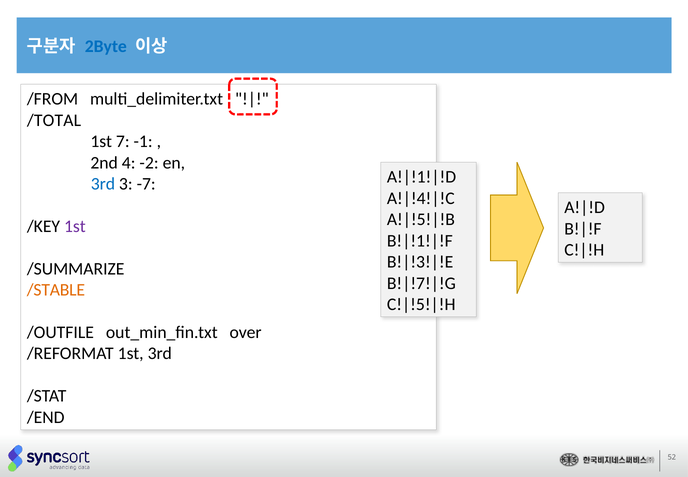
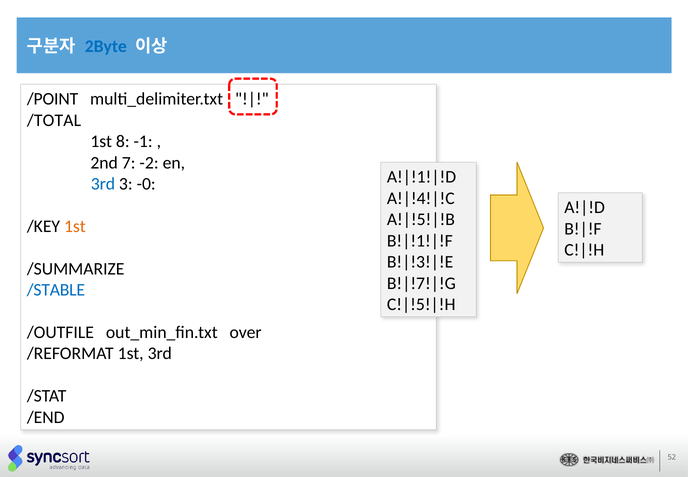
/FROM: /FROM -> /POINT (53, 99)
7: 7 -> 8 (123, 141)
4: 4 -> 7 (129, 163)
-7: -7 -> -0 (146, 184)
1st colour: purple -> orange (75, 226)
/STABLE colour: orange -> blue (56, 290)
